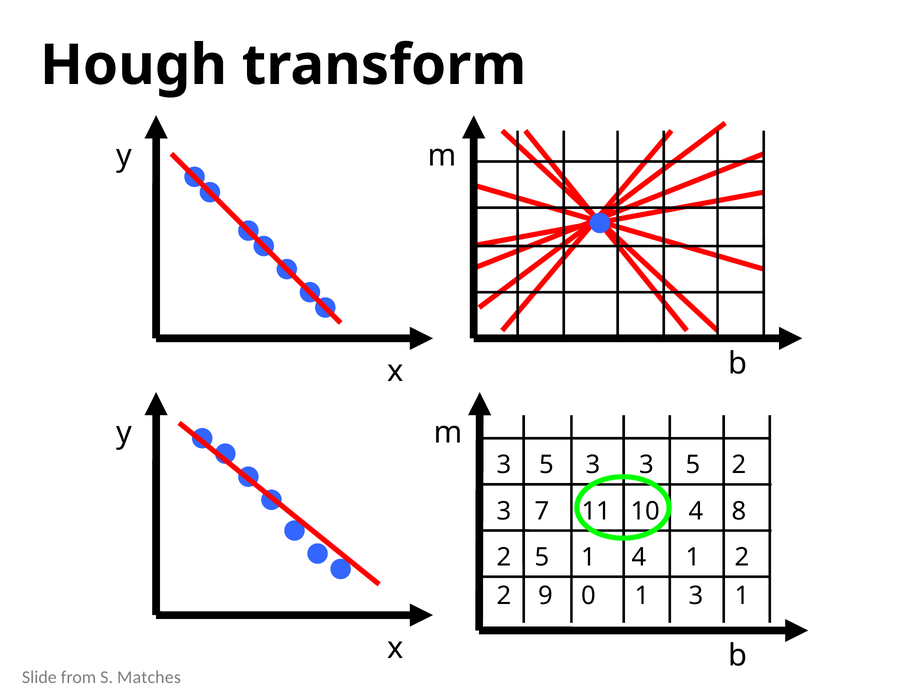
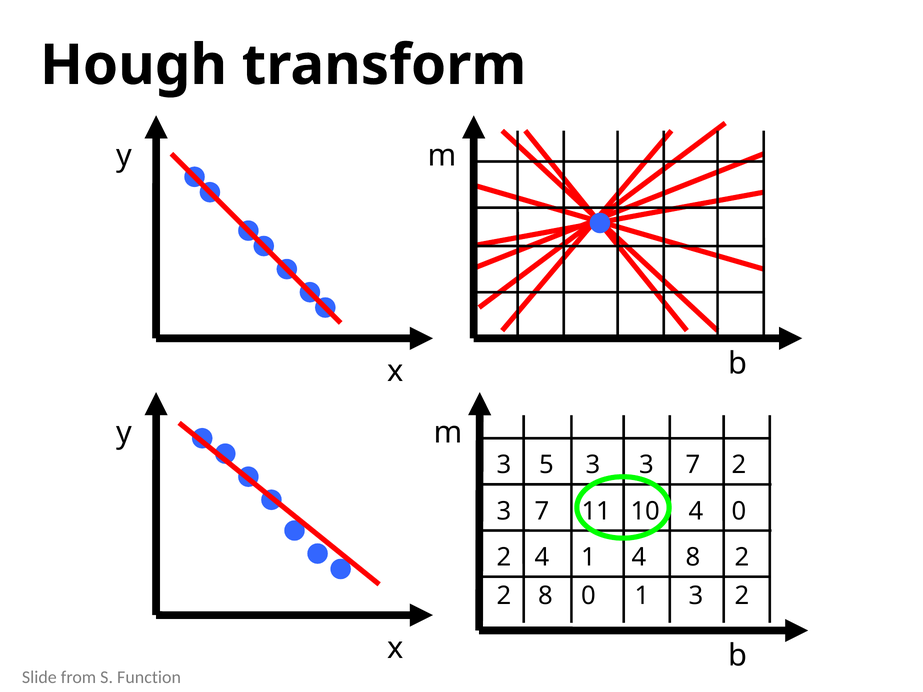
5: 5 -> 7 (693, 465)
4 8: 8 -> 0 (739, 511)
2 5: 5 -> 4 (542, 557)
4 1: 1 -> 8 (693, 557)
2 9: 9 -> 8 (546, 596)
3 1: 1 -> 2 (742, 596)
Matches: Matches -> Function (149, 678)
